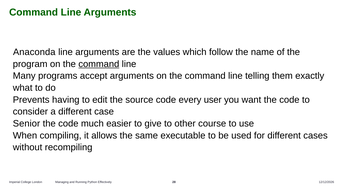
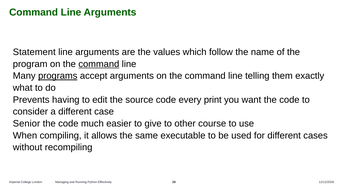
Anaconda: Anaconda -> Statement (34, 52)
programs underline: none -> present (58, 76)
user: user -> print (213, 100)
